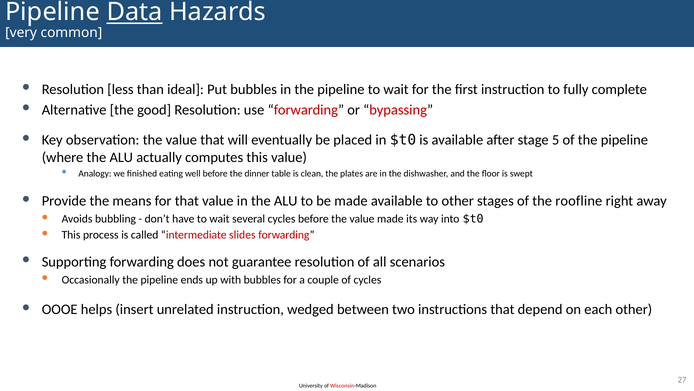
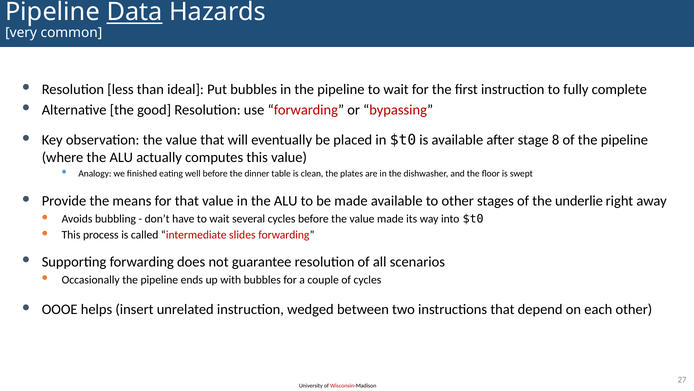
5: 5 -> 8 (556, 140)
roofline: roofline -> underlie (579, 201)
